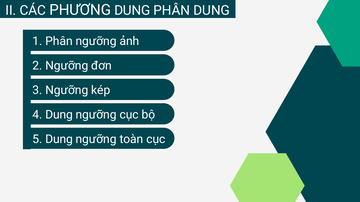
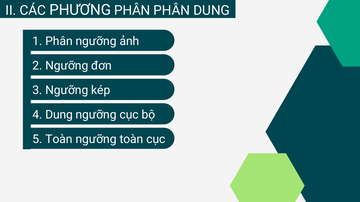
PHƯƠNG DUNG: DUNG -> PHÂN (132, 11)
5 Dung: Dung -> Toàn (59, 139)
